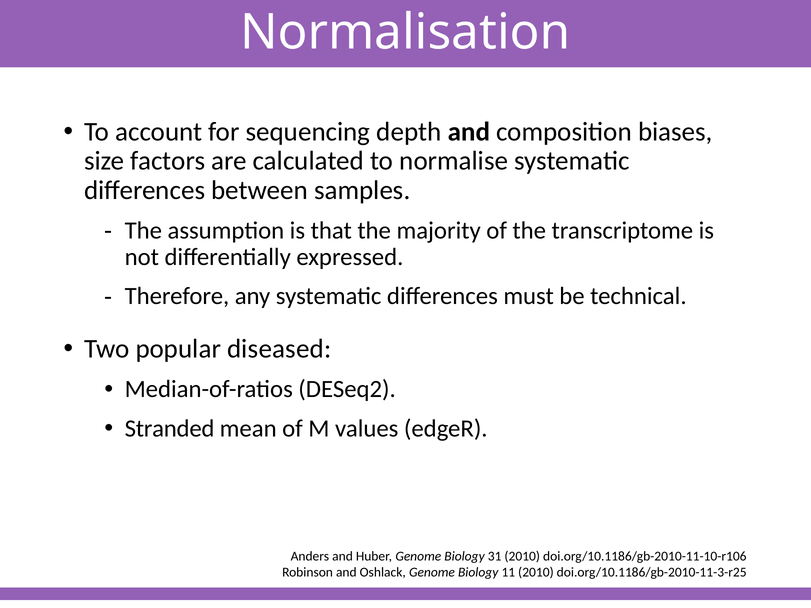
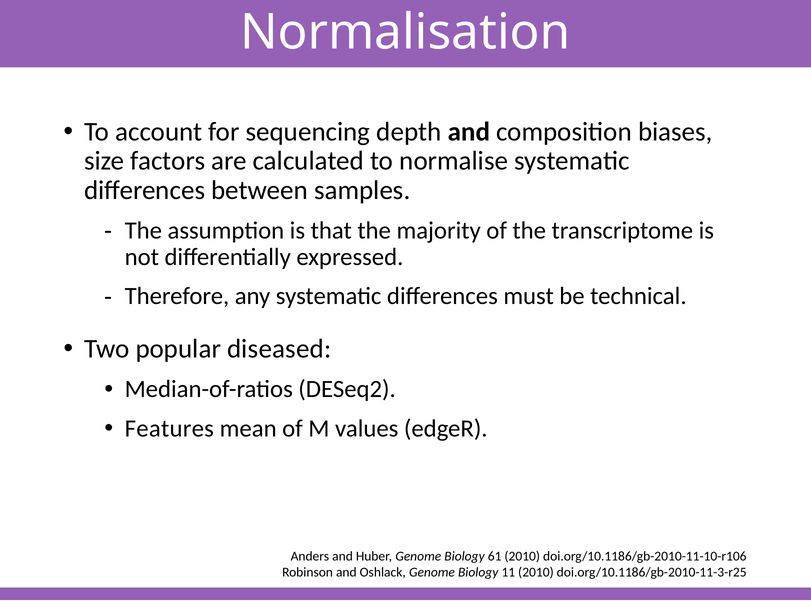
Stranded: Stranded -> Features (169, 429)
31: 31 -> 61 (495, 557)
